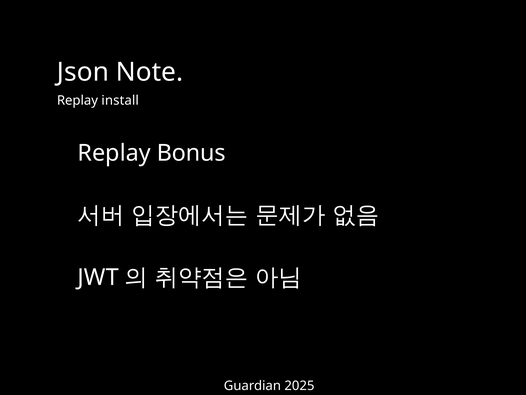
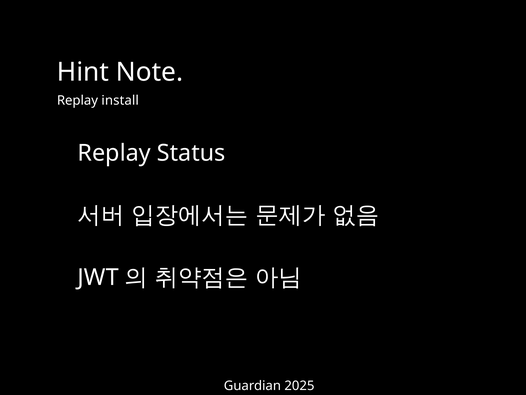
Json: Json -> Hint (83, 72)
Bonus: Bonus -> Status (191, 153)
